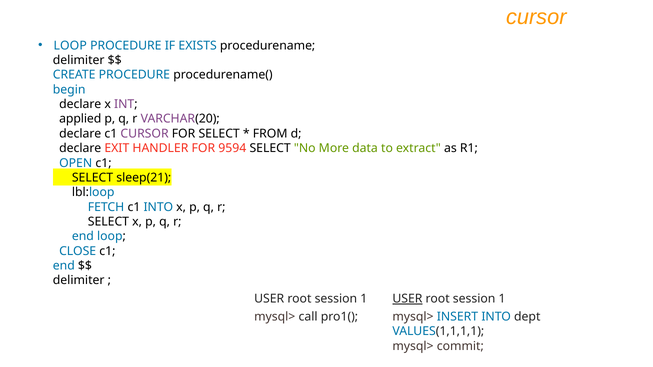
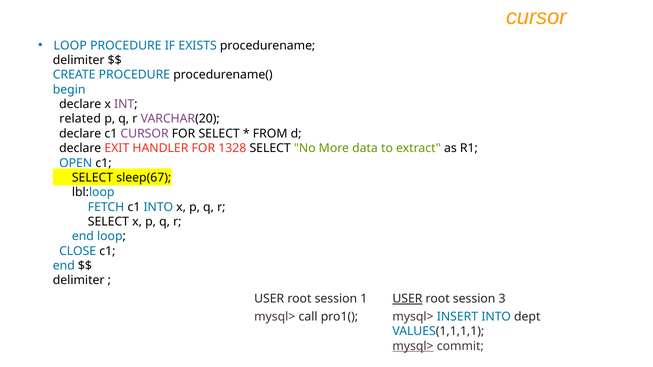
applied: applied -> related (80, 119)
9594: 9594 -> 1328 (232, 148)
sleep(21: sleep(21 -> sleep(67 (144, 178)
1: 1 -> 3 (502, 299)
mysql> underline: none -> present (413, 346)
